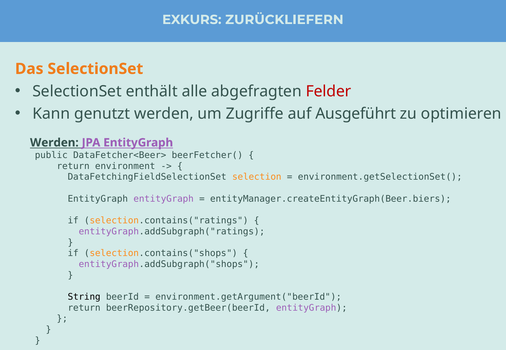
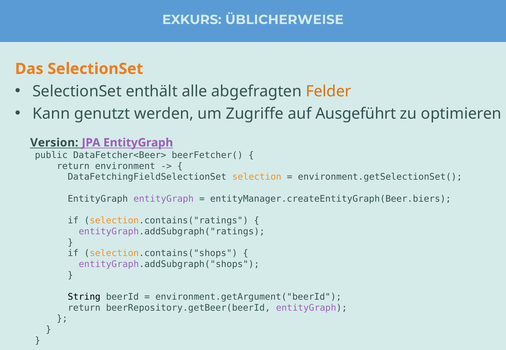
ZURÜCKLIEFERN: ZURÜCKLIEFERN -> ÜBLICHERWEISE (284, 20)
Felder colour: red -> orange (329, 91)
Werden: Werden -> Version (54, 143)
